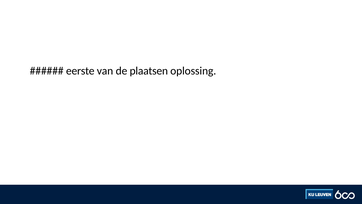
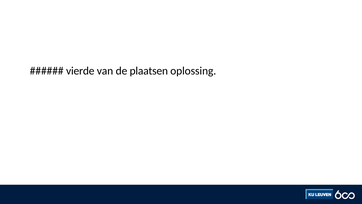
eerste: eerste -> vierde (80, 71)
